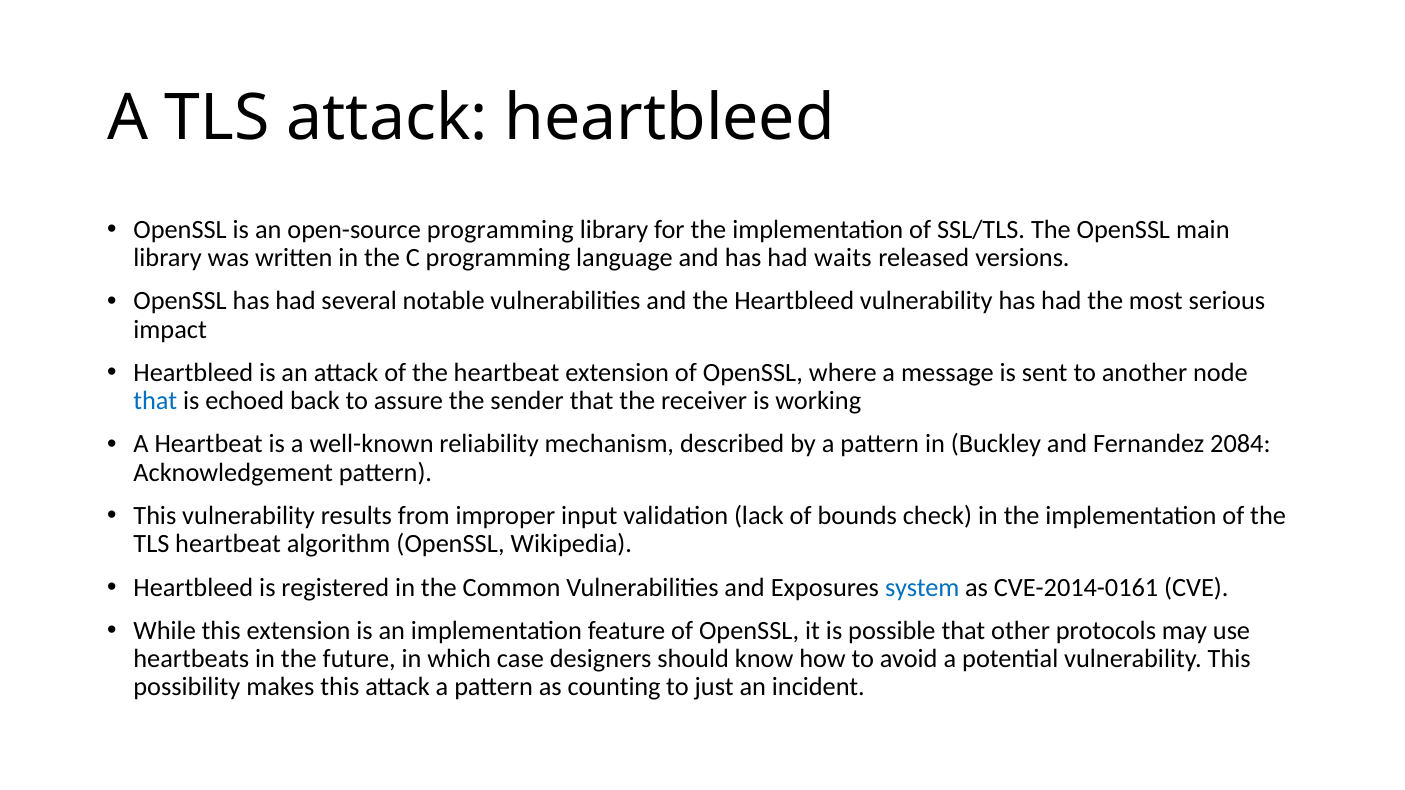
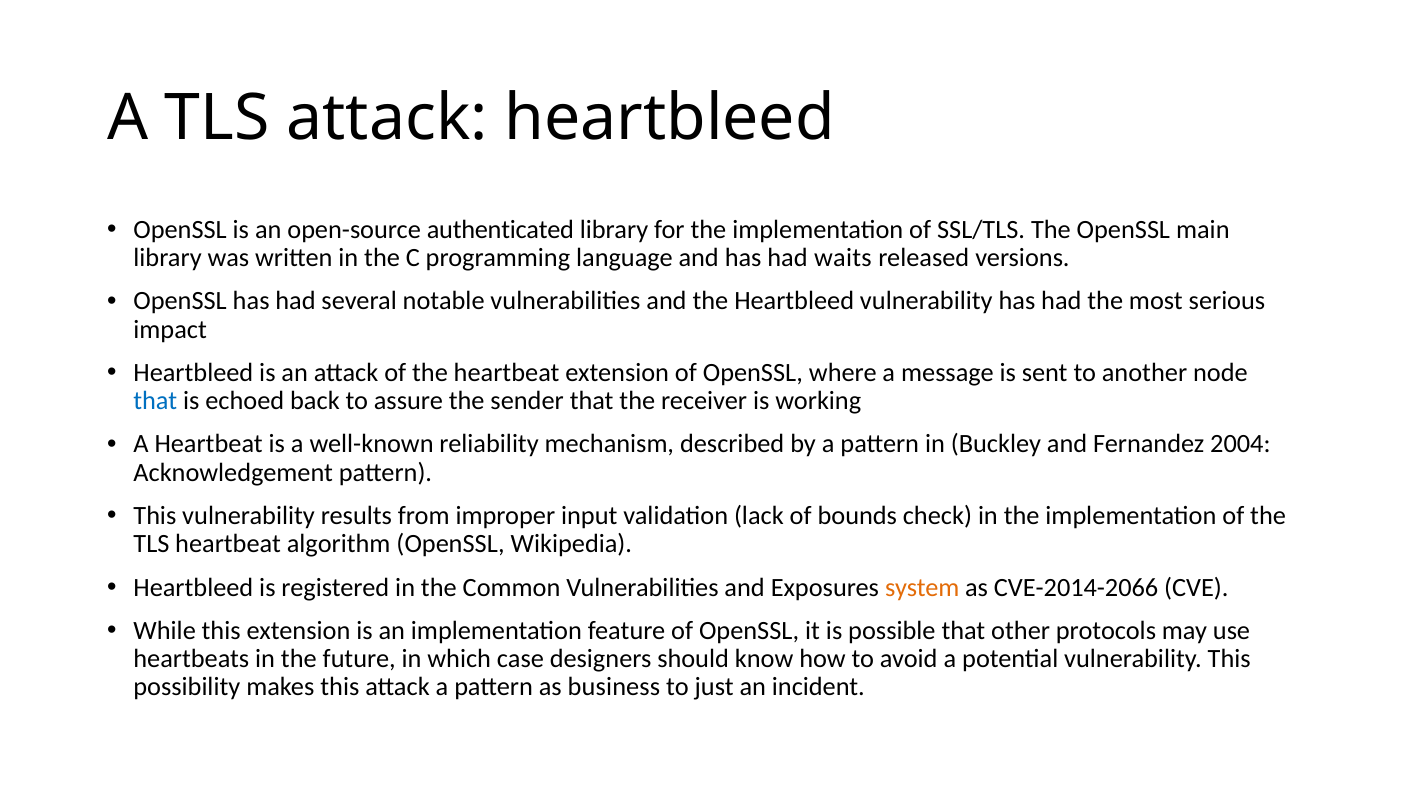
open-source programming: programming -> authenticated (500, 230)
2084: 2084 -> 2004 (1240, 444)
system colour: blue -> orange (922, 588)
CVE-2014-0161: CVE-2014-0161 -> CVE-2014-2066 (1076, 588)
counting: counting -> business (614, 688)
